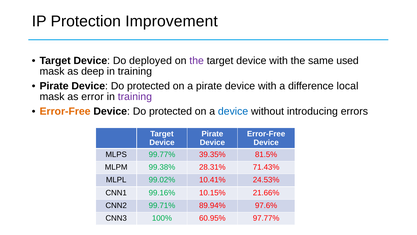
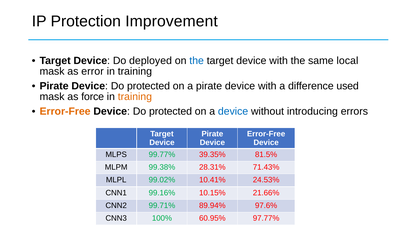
the colour: purple -> blue (197, 61)
used: used -> local (347, 61)
deep: deep -> error (93, 71)
local: local -> used (348, 86)
error: error -> force (93, 96)
training colour: purple -> orange (135, 96)
